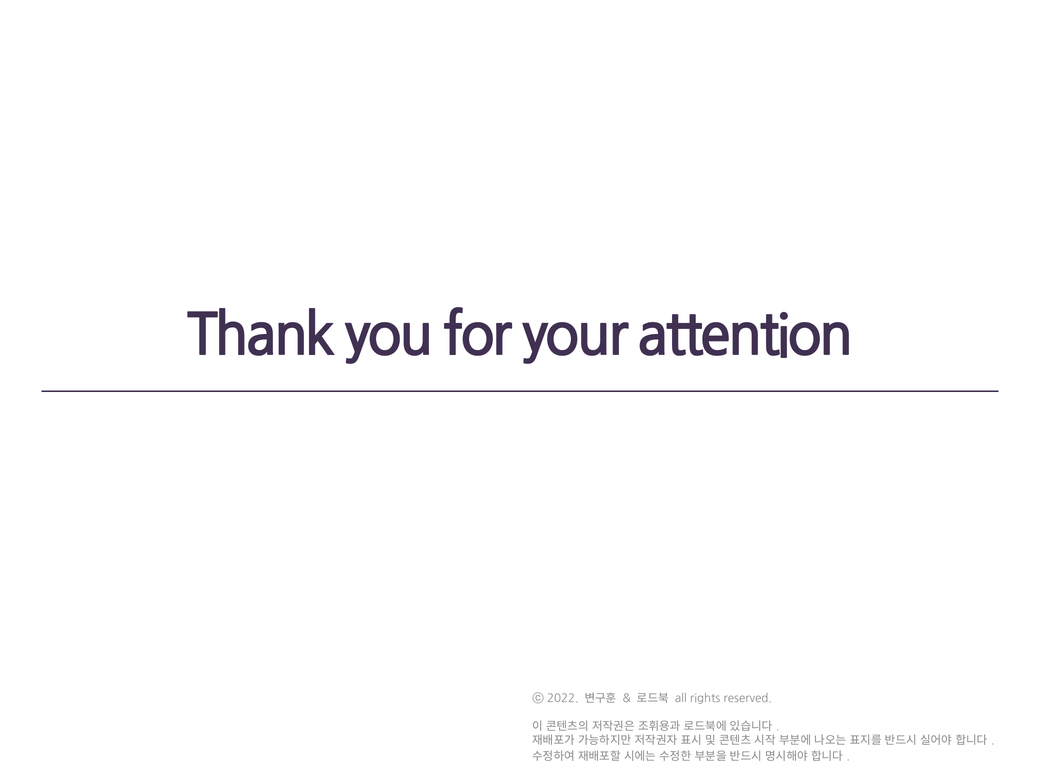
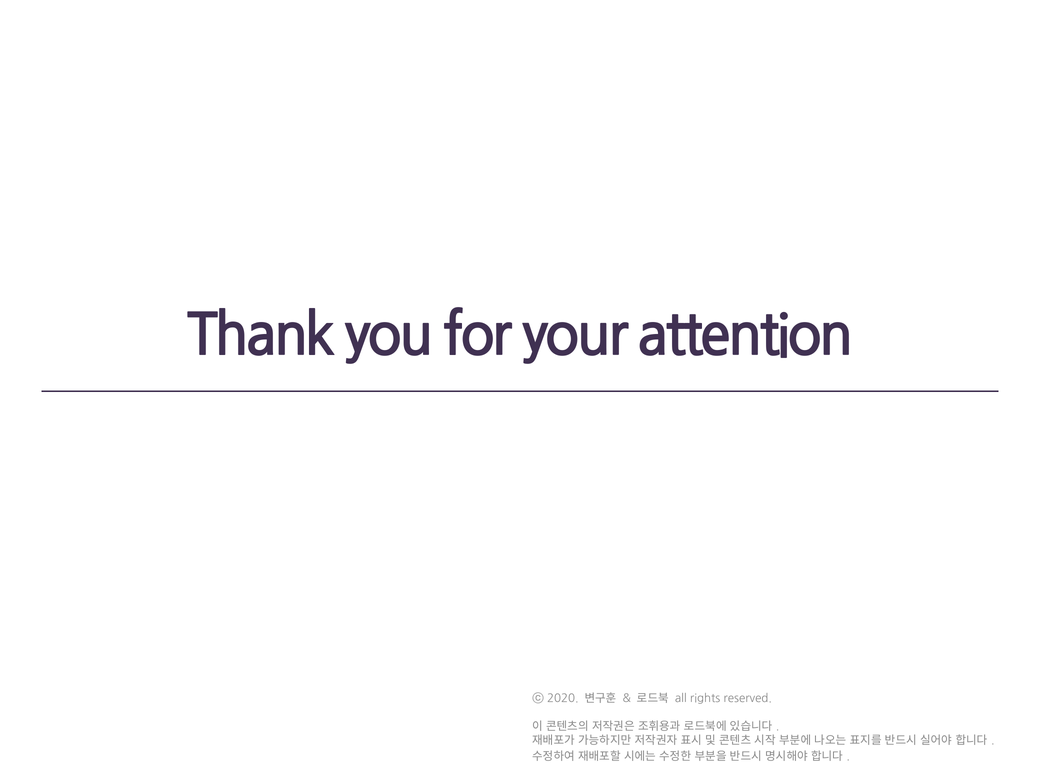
2022: 2022 -> 2020 (563, 698)
